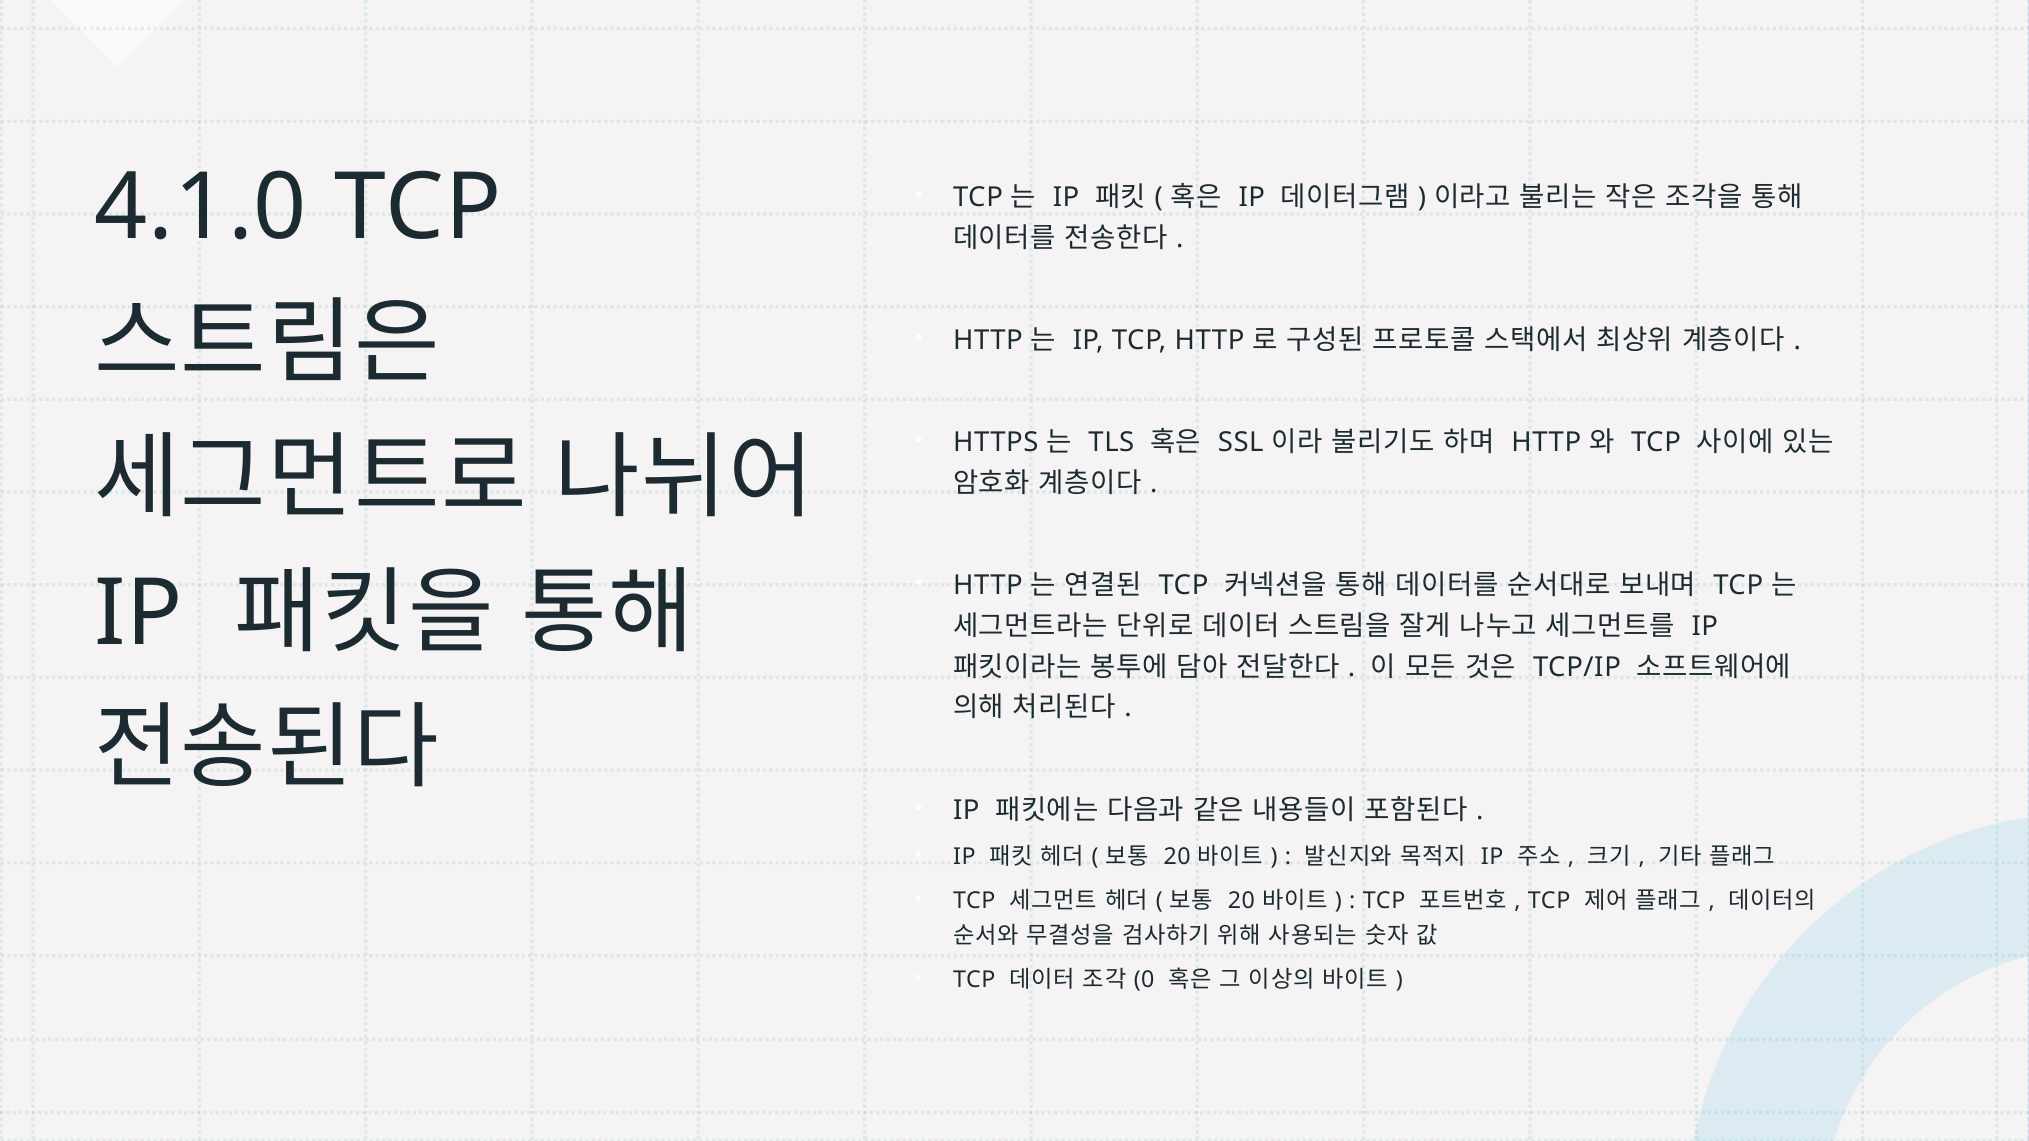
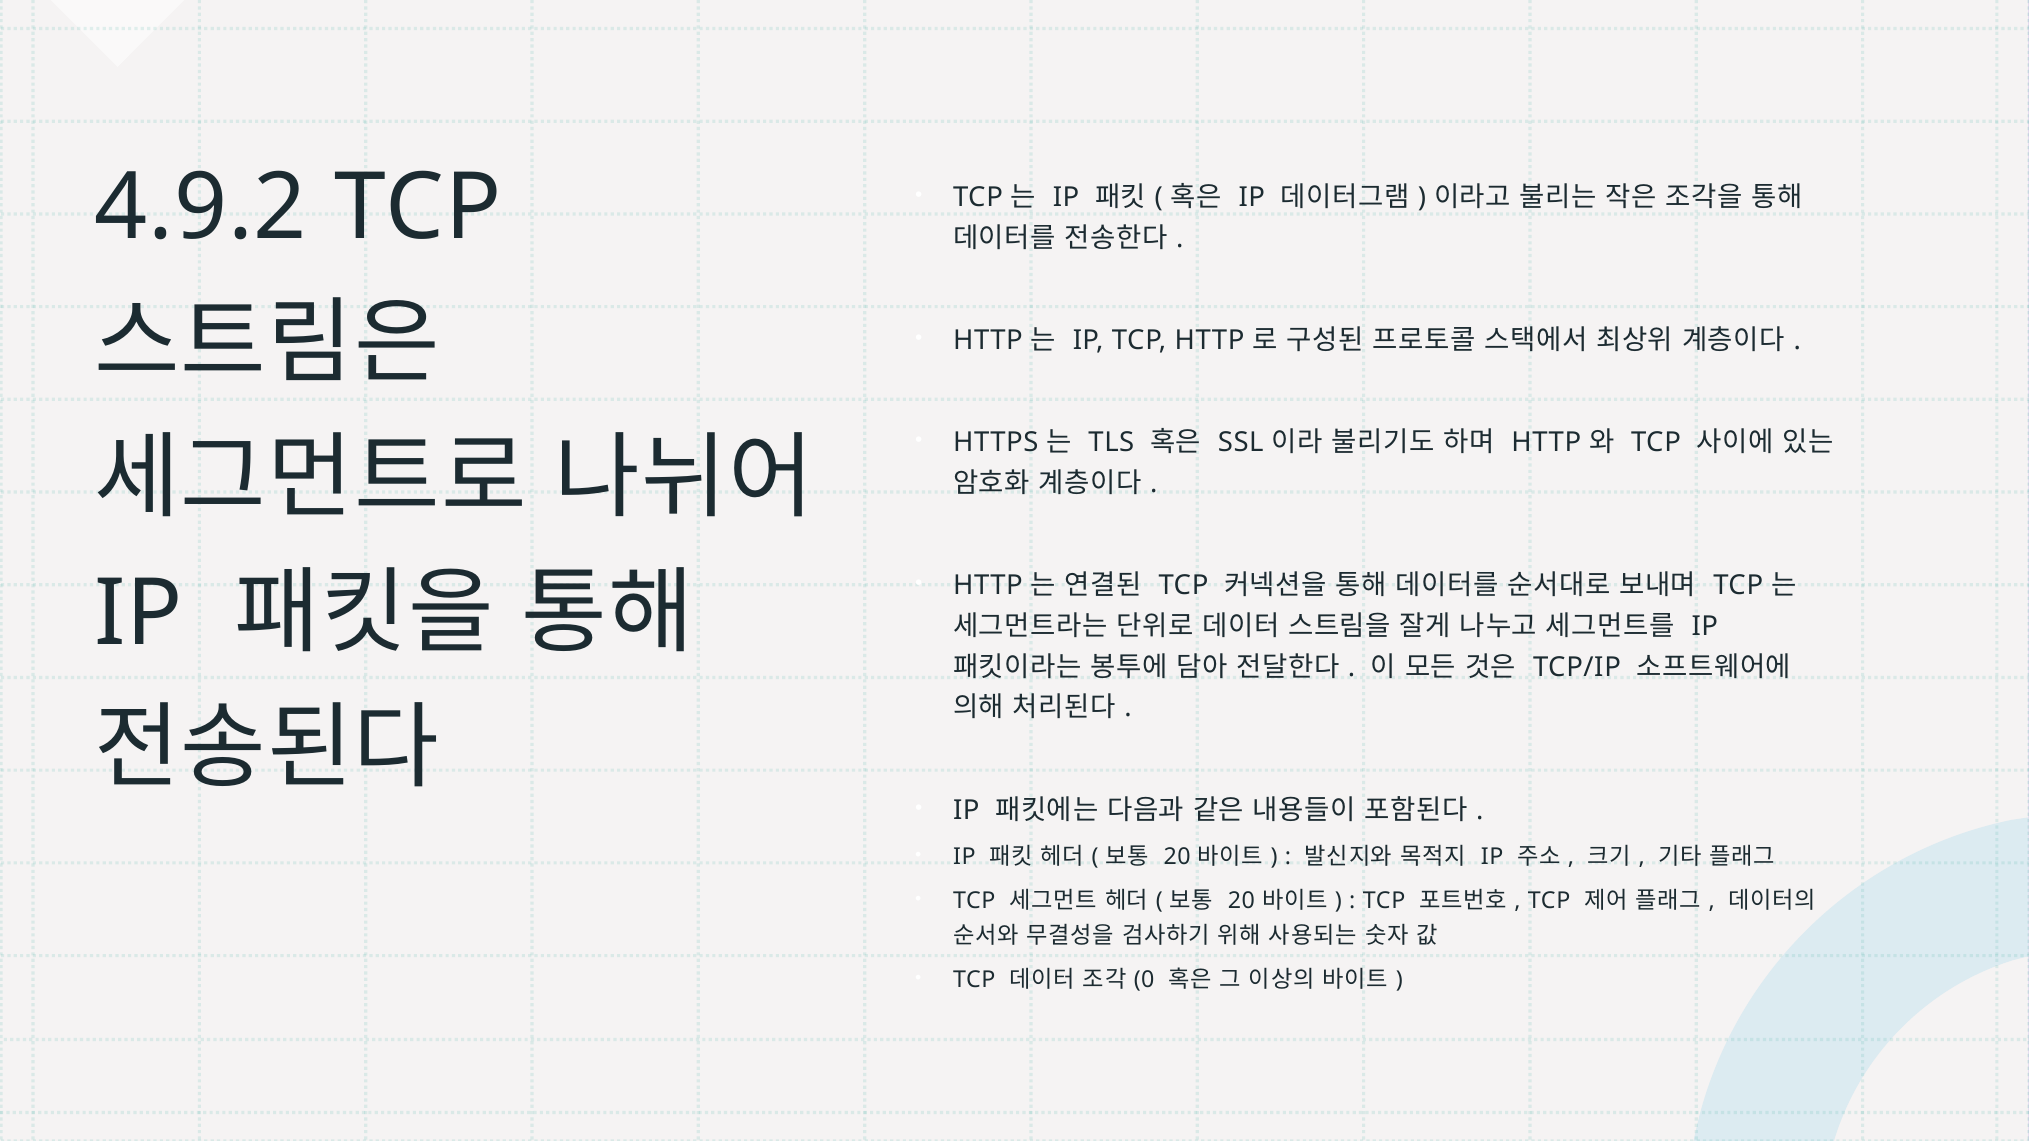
4.1.0: 4.1.0 -> 4.9.2 (201, 208)
